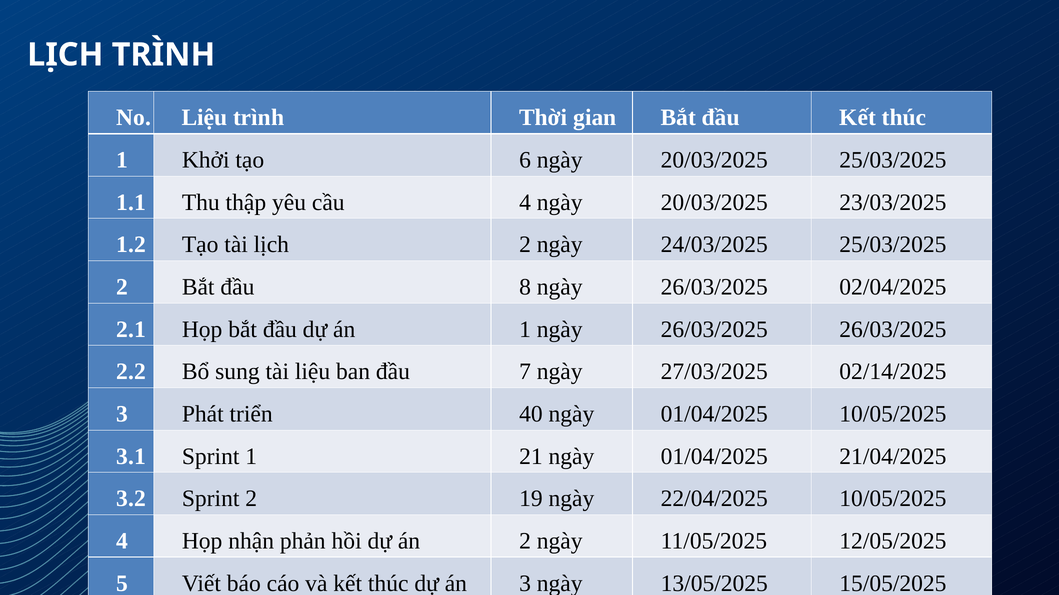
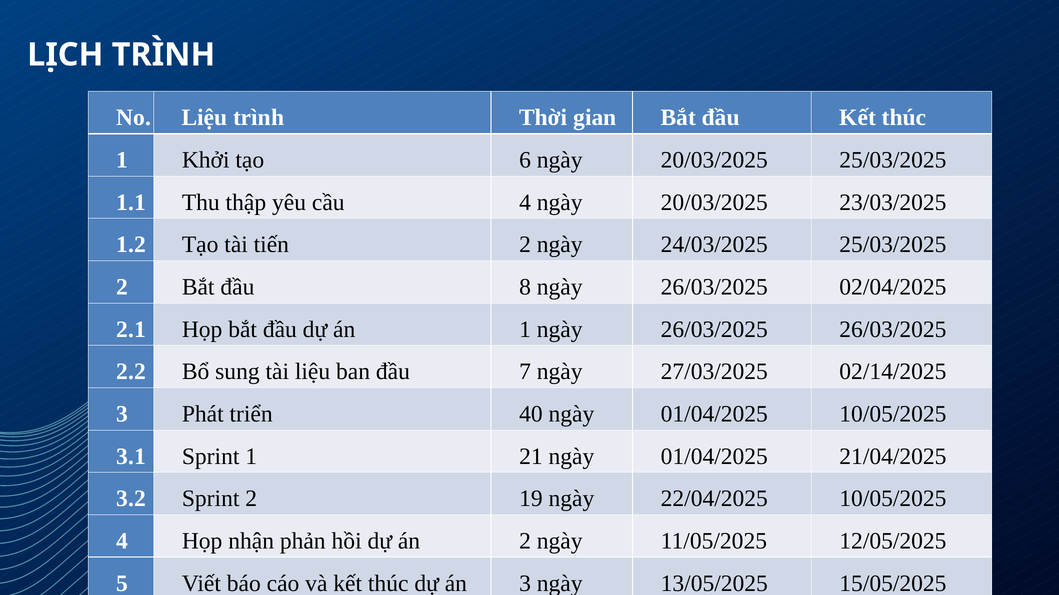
tài lịch: lịch -> tiến (271, 245)
